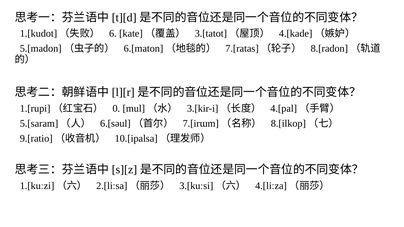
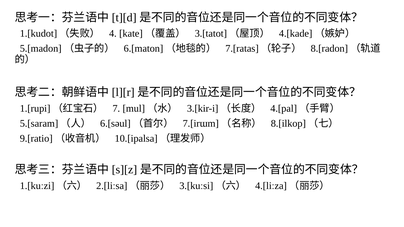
6: 6 -> 4 (113, 34)
0: 0 -> 7 (116, 109)
